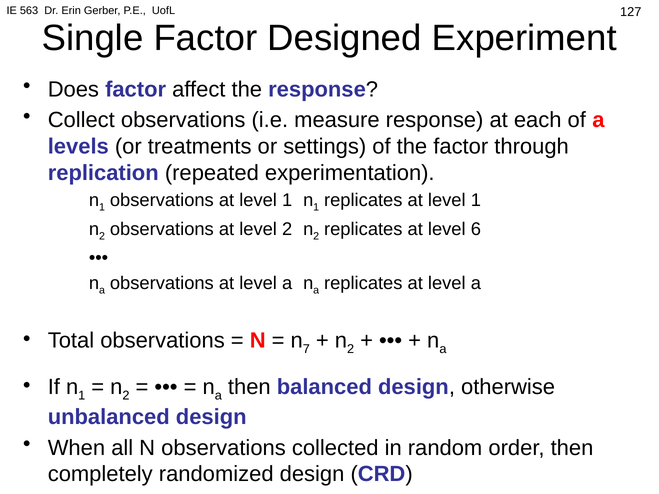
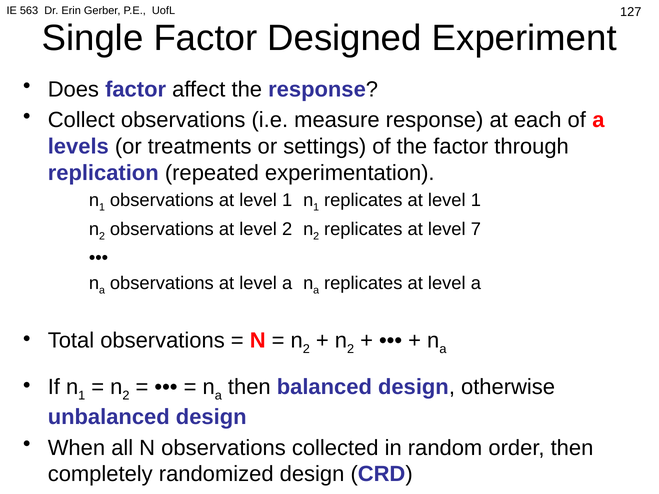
6: 6 -> 7 (476, 229)
7: 7 -> 2 (306, 349)
